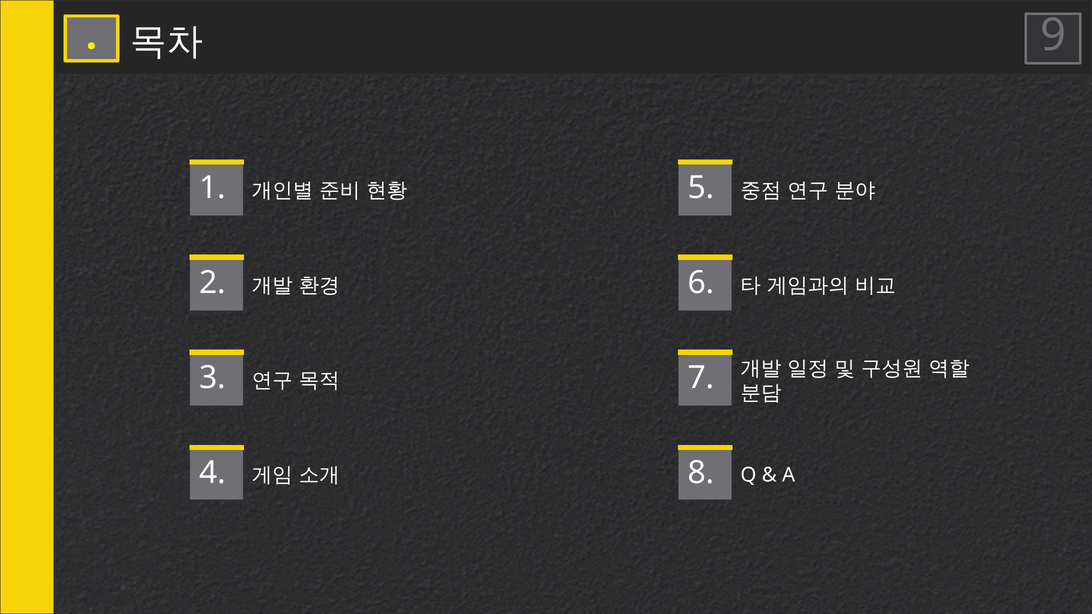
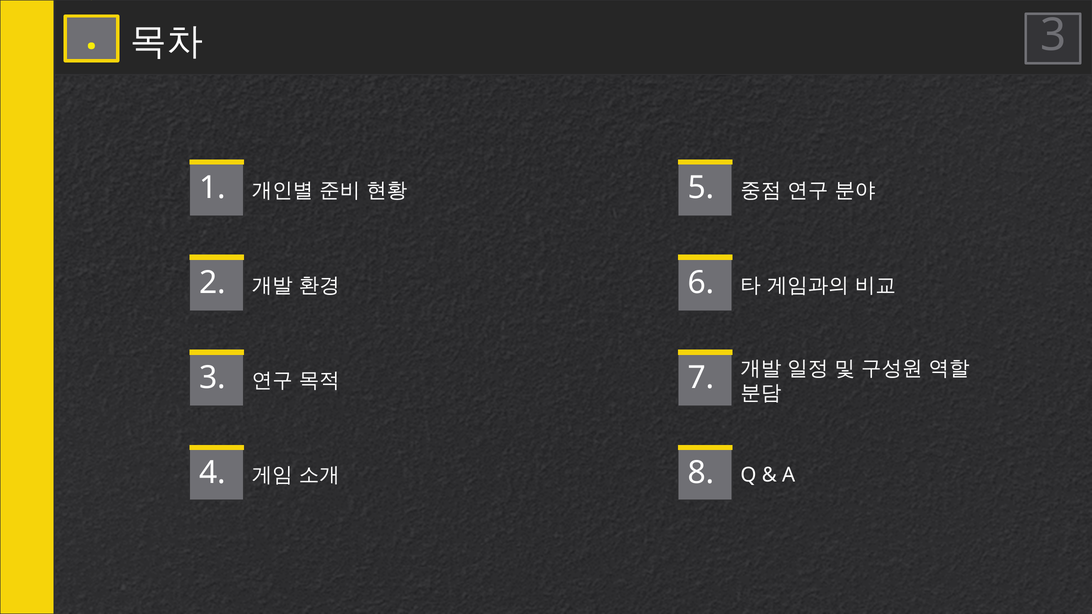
9: 9 -> 3 (1053, 35)
